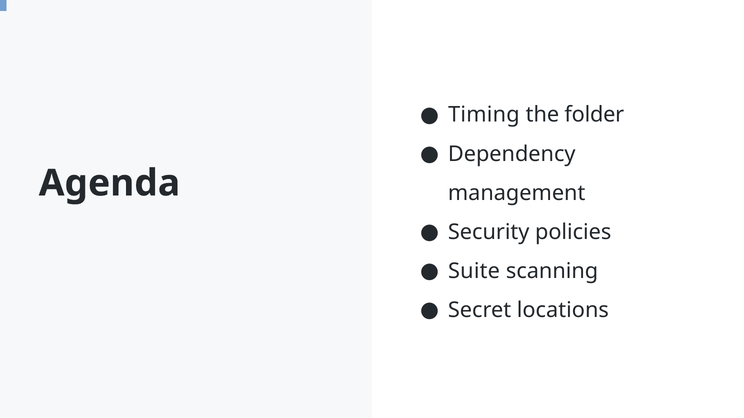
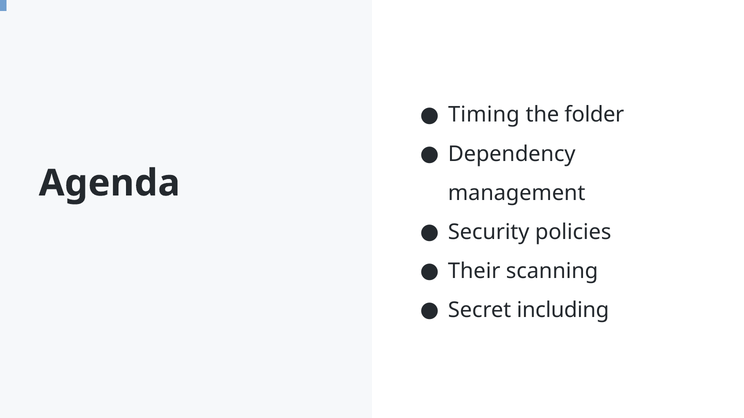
Suite: Suite -> Their (474, 271)
locations: locations -> including (563, 310)
